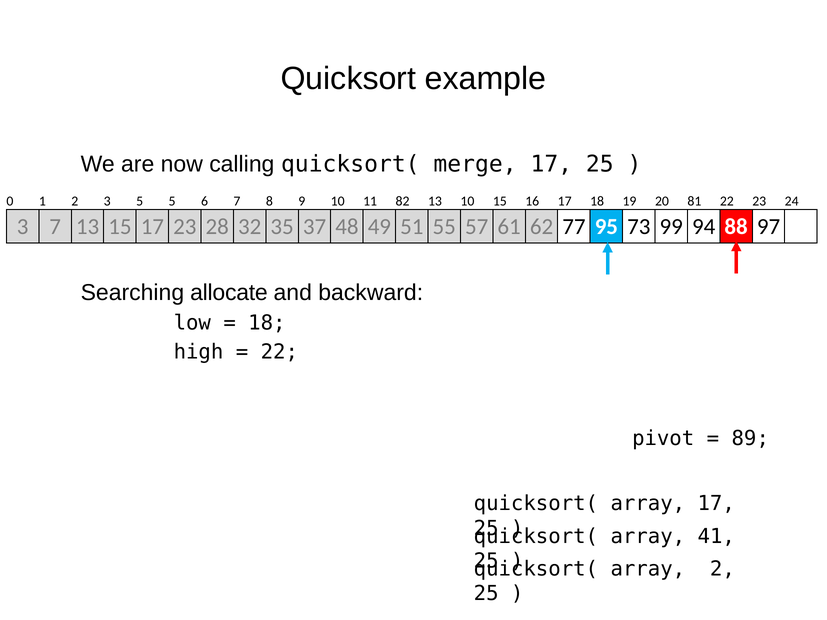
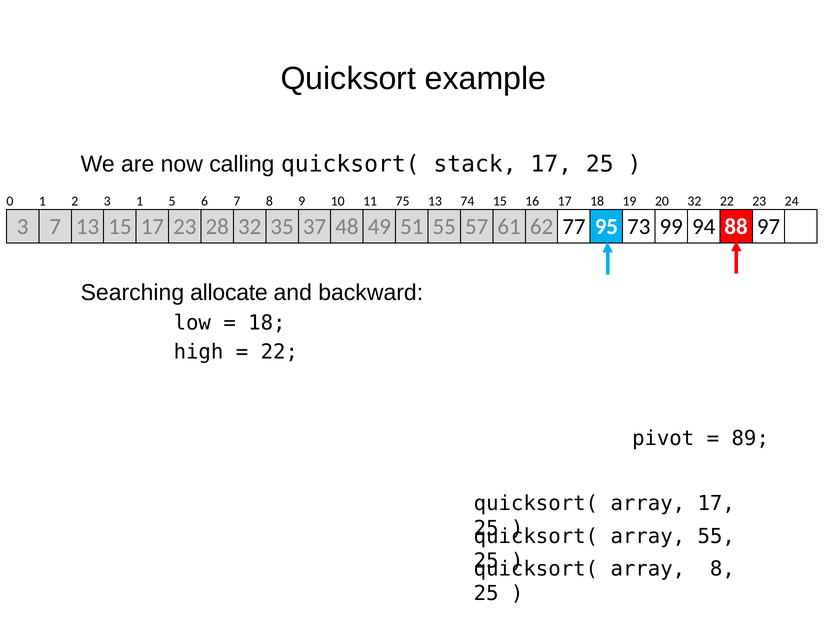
merge: merge -> stack (475, 164)
3 5: 5 -> 1 (140, 201)
82: 82 -> 75 (403, 201)
13 10: 10 -> 74 (467, 201)
20 81: 81 -> 32 (694, 201)
array 41: 41 -> 55 (716, 536)
array 2: 2 -> 8 (722, 569)
